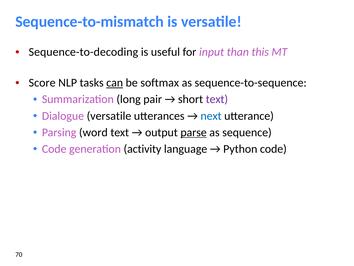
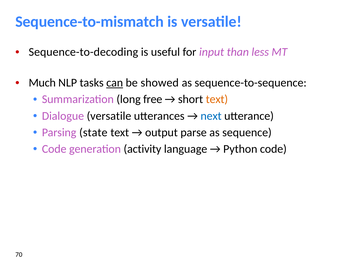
this: this -> less (260, 52)
Score: Score -> Much (42, 83)
softmax: softmax -> showed (160, 83)
pair: pair -> free (153, 99)
text colour: purple -> orange (217, 99)
word: word -> state (93, 132)
parse underline: present -> none (194, 132)
